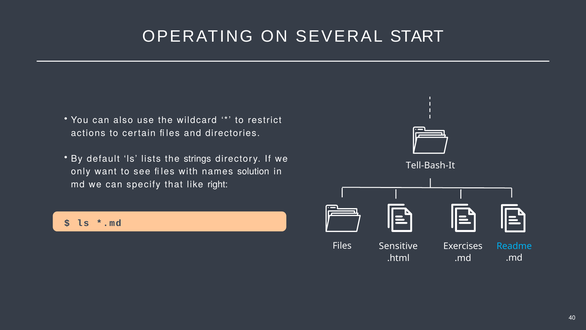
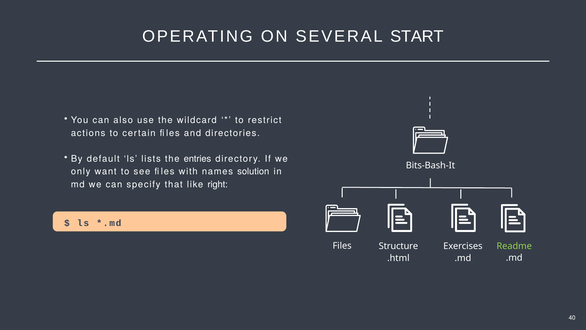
strings: strings -> entries (197, 159)
Tell-Bash-It: Tell-Bash-It -> Bits-Bash-It (430, 165)
Sensitive: Sensitive -> Structure (398, 246)
Readme colour: light blue -> light green (514, 246)
